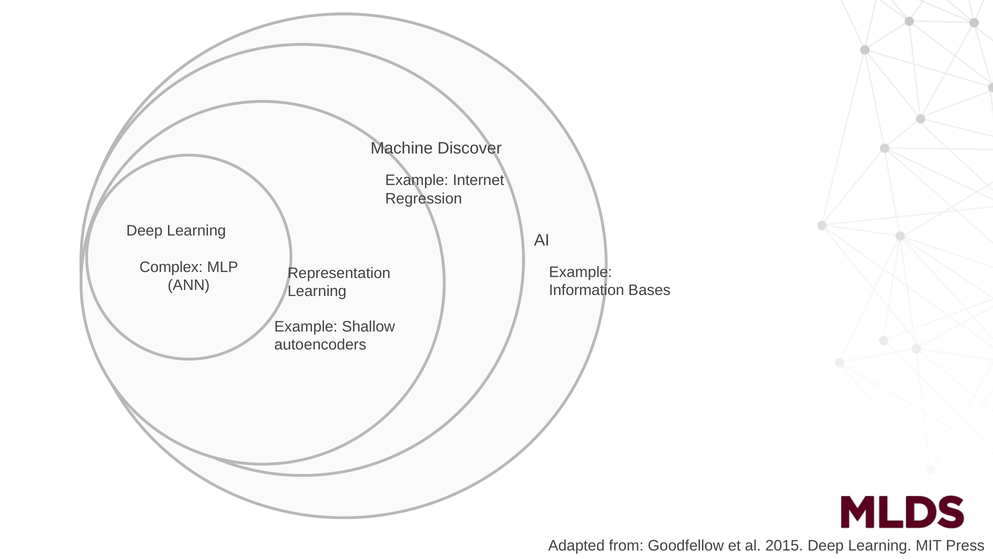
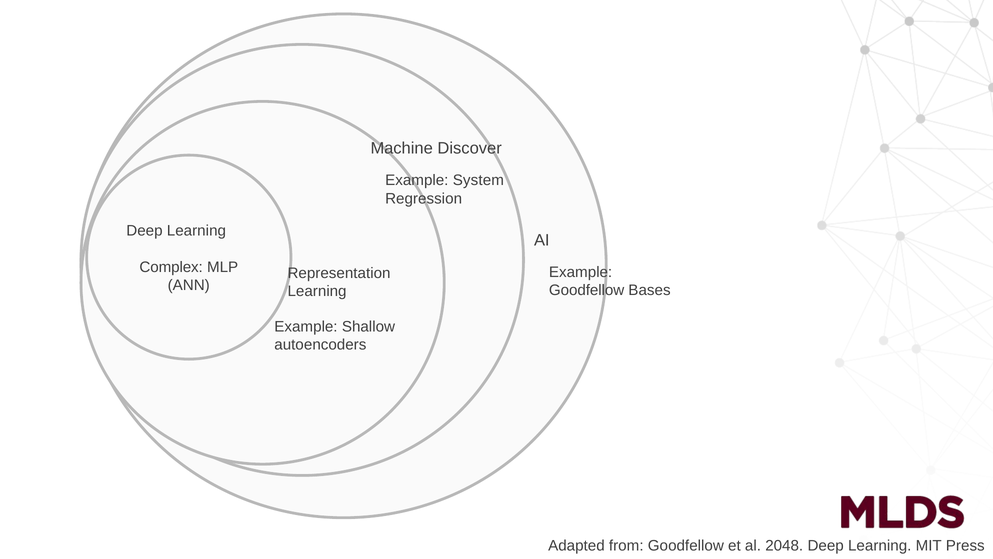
Internet: Internet -> System (478, 180)
Information: Information -> Goodfellow (587, 290)
2015: 2015 -> 2048 (784, 545)
